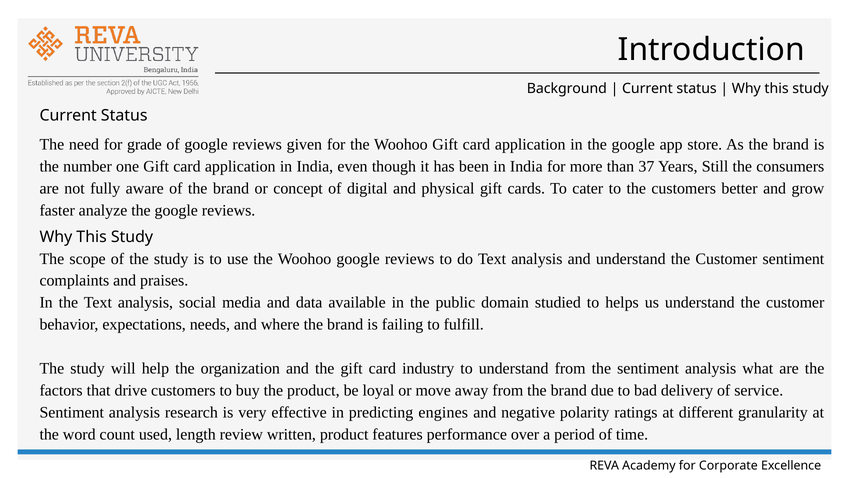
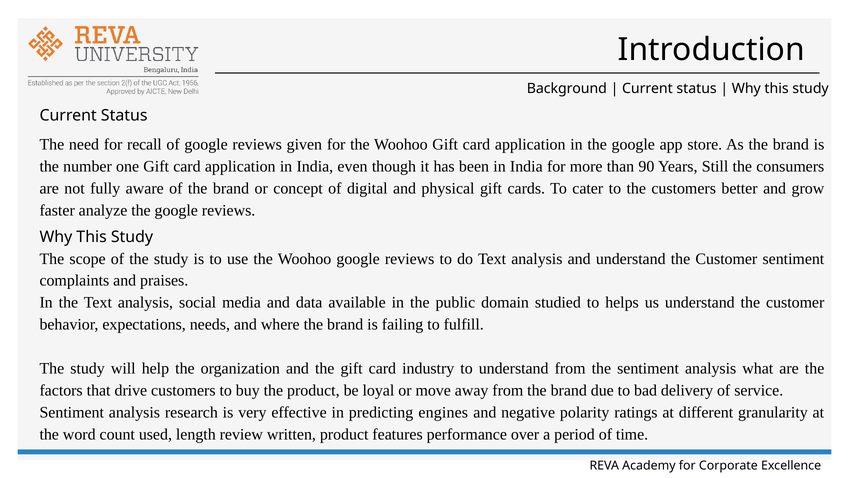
grade: grade -> recall (144, 144)
37: 37 -> 90 (646, 166)
